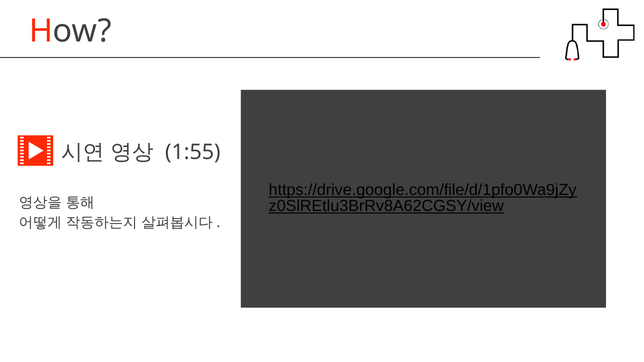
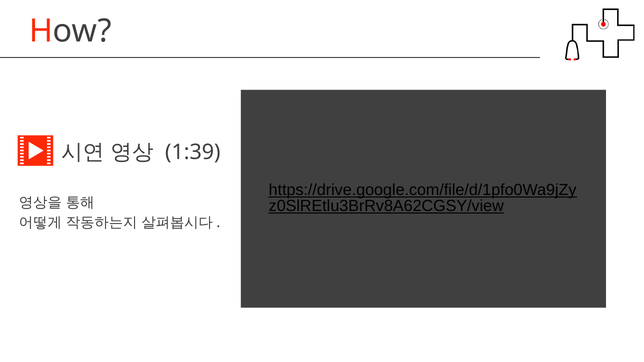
1:55: 1:55 -> 1:39 (193, 152)
